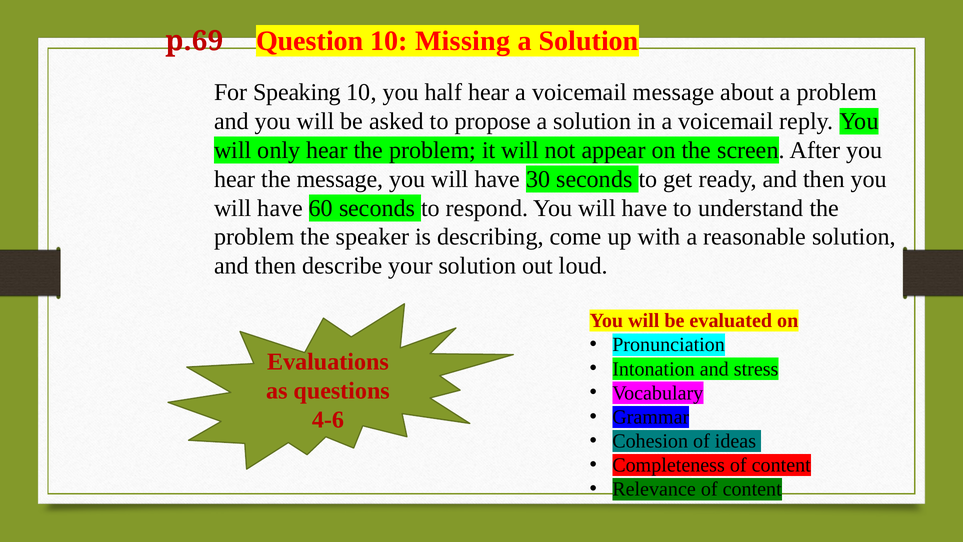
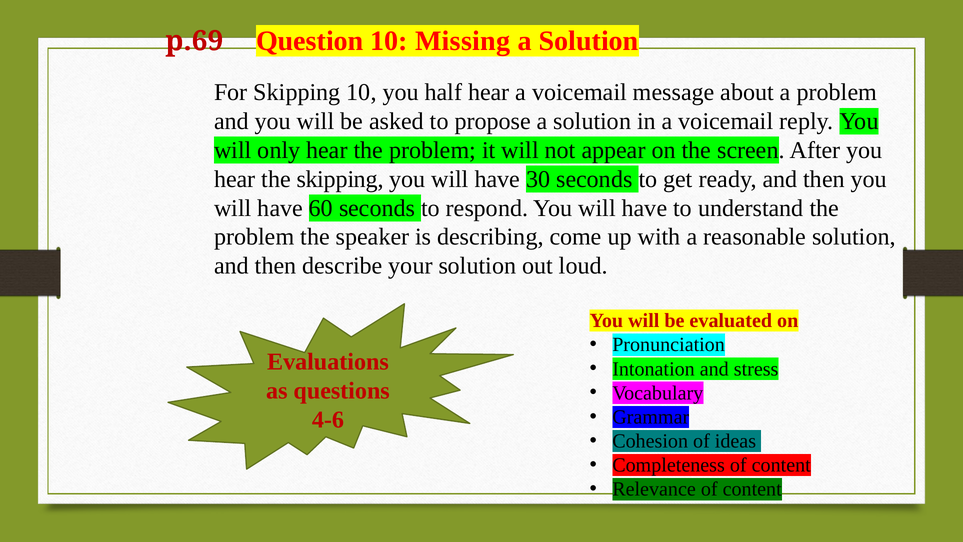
For Speaking: Speaking -> Skipping (297, 92)
the message: message -> skipping (340, 179)
